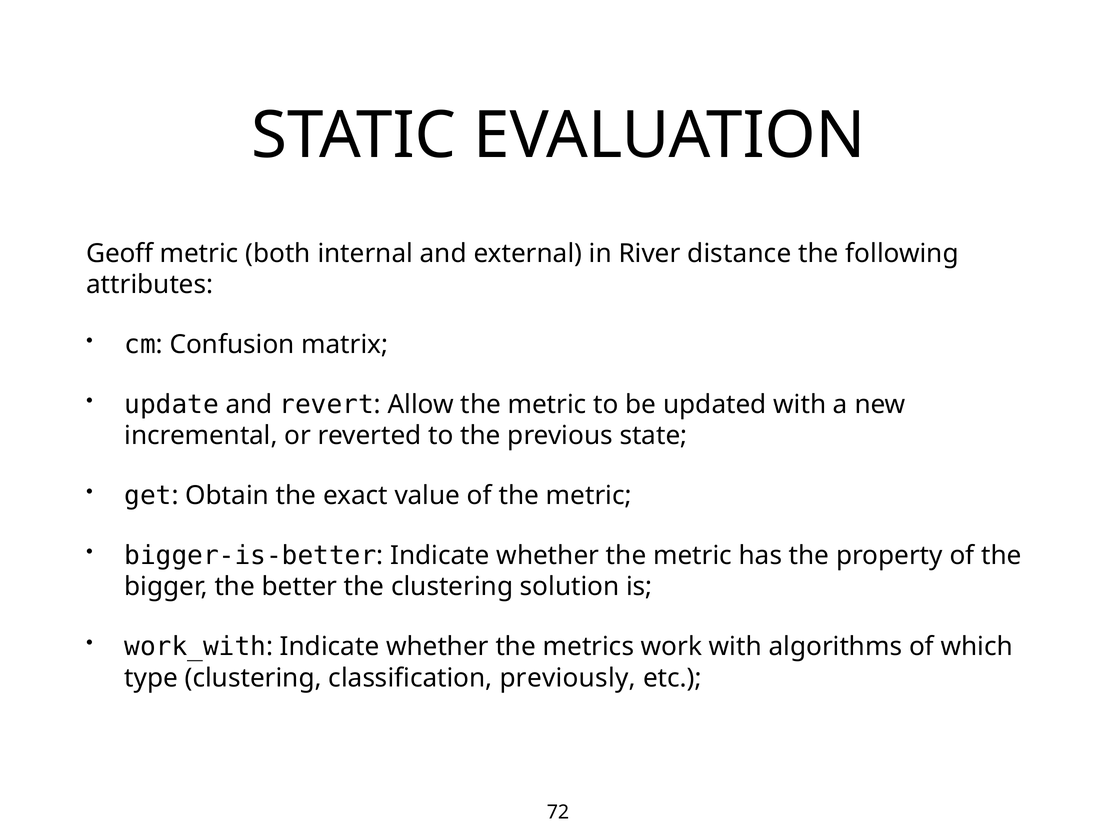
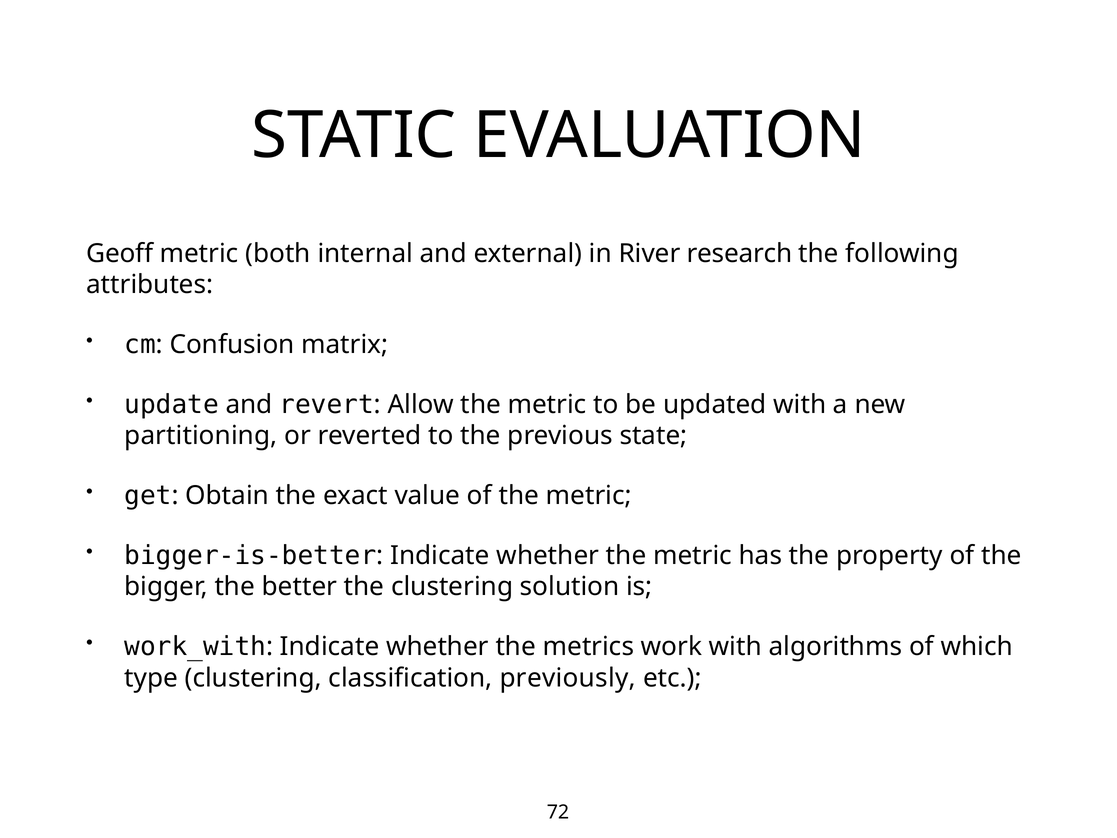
distance: distance -> research (740, 253)
incremental: incremental -> partitioning (201, 436)
